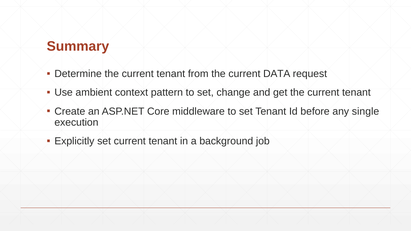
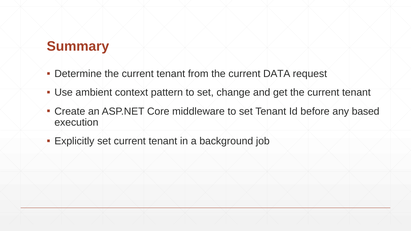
single: single -> based (366, 111)
